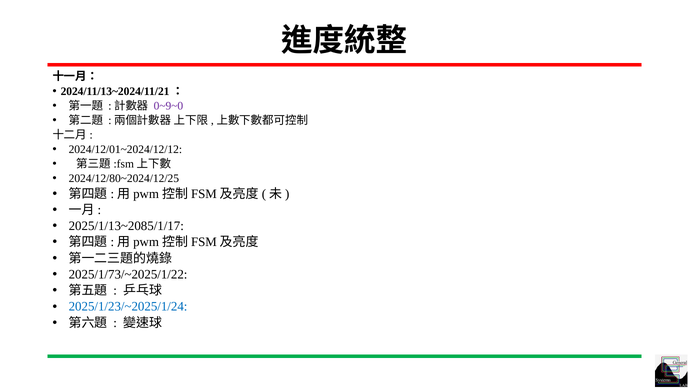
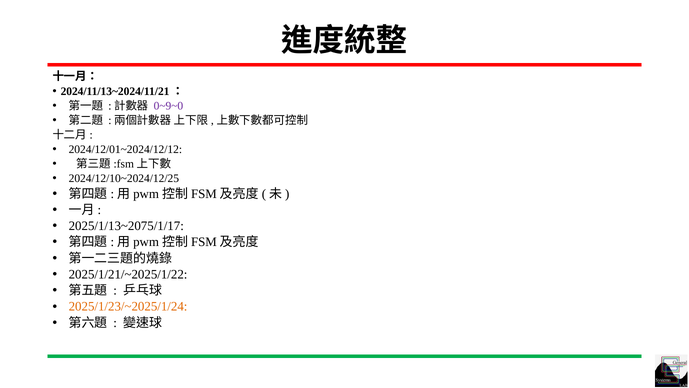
2024/12/80~2024/12/25: 2024/12/80~2024/12/25 -> 2024/12/10~2024/12/25 (124, 178)
2025/1/13~2085/1/17: 2025/1/13~2085/1/17 -> 2025/1/13~2075/1/17 (126, 226)
2025/1/73/~2025/1/22: 2025/1/73/~2025/1/22 -> 2025/1/21/~2025/1/22 (128, 274)
2025/1/23/~2025/1/24 colour: blue -> orange (128, 306)
